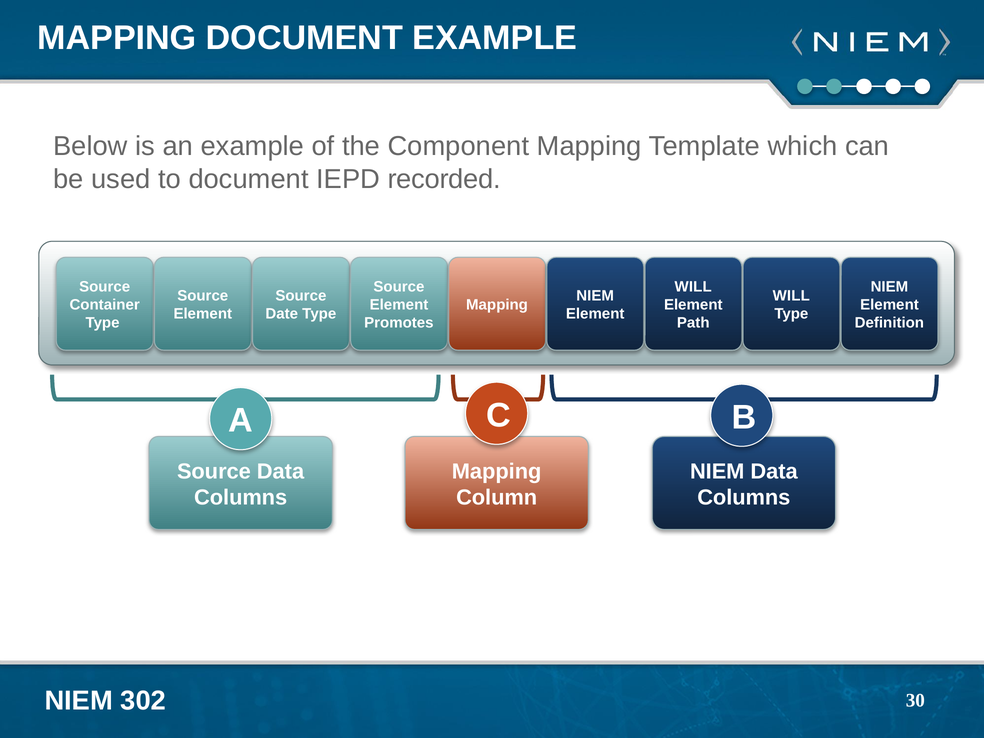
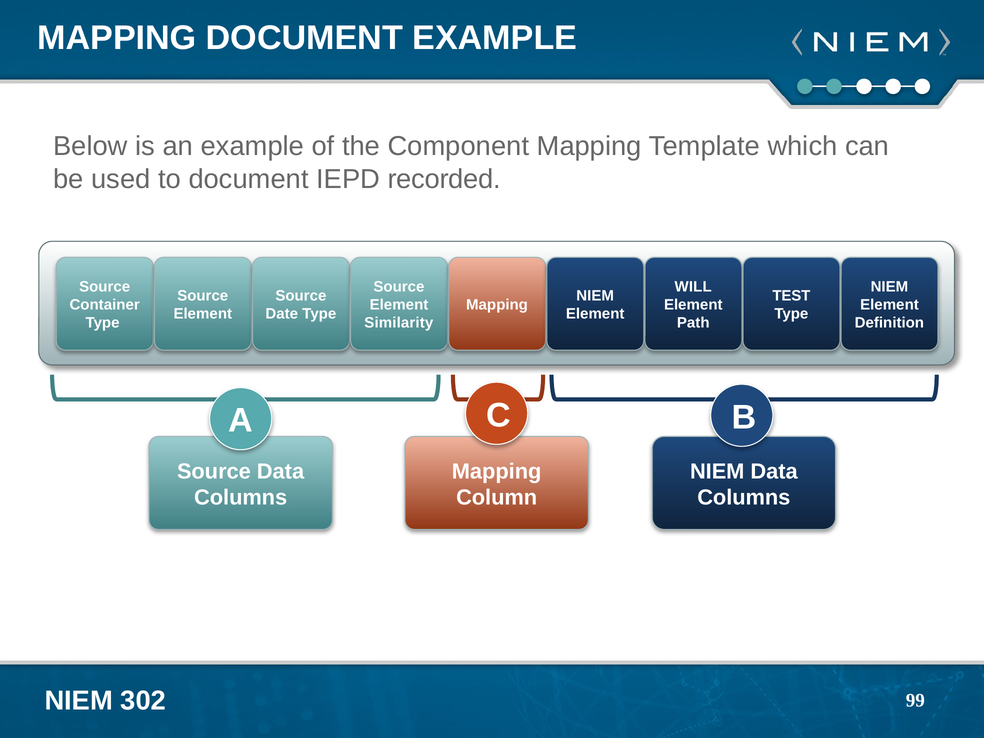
WILL: WILL -> TEST (791, 296)
Promotes: Promotes -> Similarity (399, 323)
30: 30 -> 99 (915, 700)
